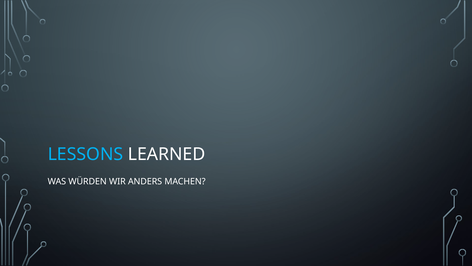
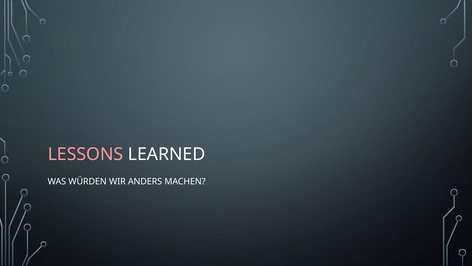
LESSONS colour: light blue -> pink (85, 154)
